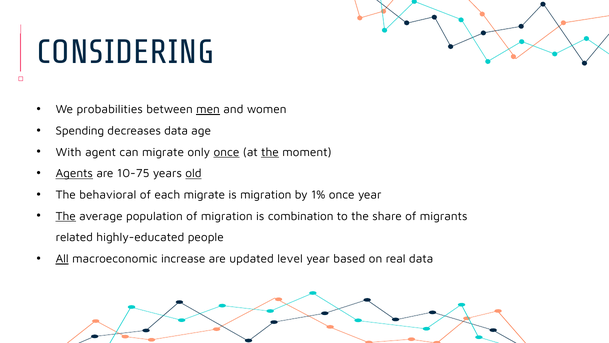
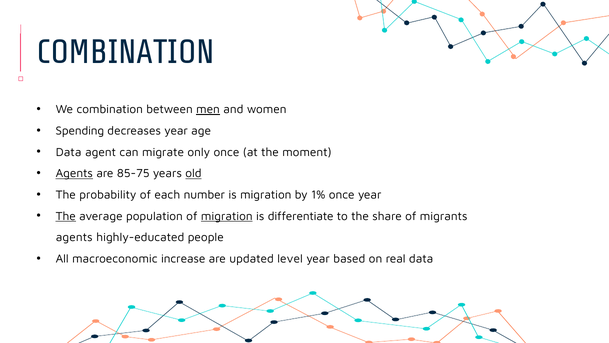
CONSIDERING: CONSIDERING -> COMBINATION (126, 52)
We probabilities: probabilities -> combination (110, 109)
decreases data: data -> year (176, 131)
With: With -> Data (69, 152)
once underline: present -> none (226, 152)
the underline: present -> none (270, 152)
10-75: 10-75 -> 85-75 (133, 173)
behavioral: behavioral -> probability (108, 195)
each migrate: migrate -> number (204, 195)
migration underline: none -> present (227, 216)
combination: combination -> differentiate (301, 216)
related: related -> agents (74, 237)
All underline: present -> none (62, 259)
